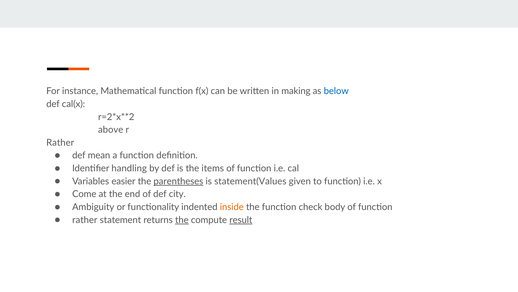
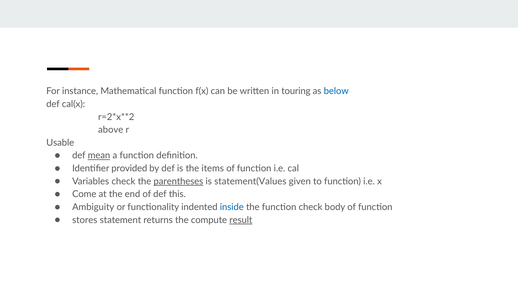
making: making -> touring (296, 91)
Rather: Rather -> Usable (60, 142)
mean underline: none -> present (99, 155)
handling: handling -> provided (129, 168)
Variables easier: easier -> check (123, 181)
city: city -> this (177, 194)
inside colour: orange -> blue (232, 207)
rather: rather -> stores (85, 219)
the underline: present -> none (182, 219)
